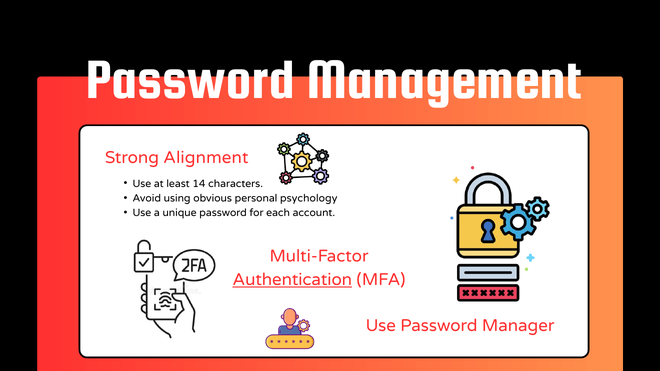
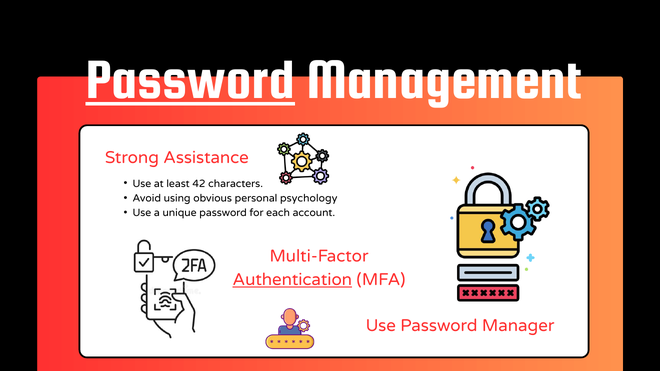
Password underline: none -> present (190, 79)
Alignment: Alignment -> Assistance (206, 158)
14: 14 -> 42 (199, 184)
